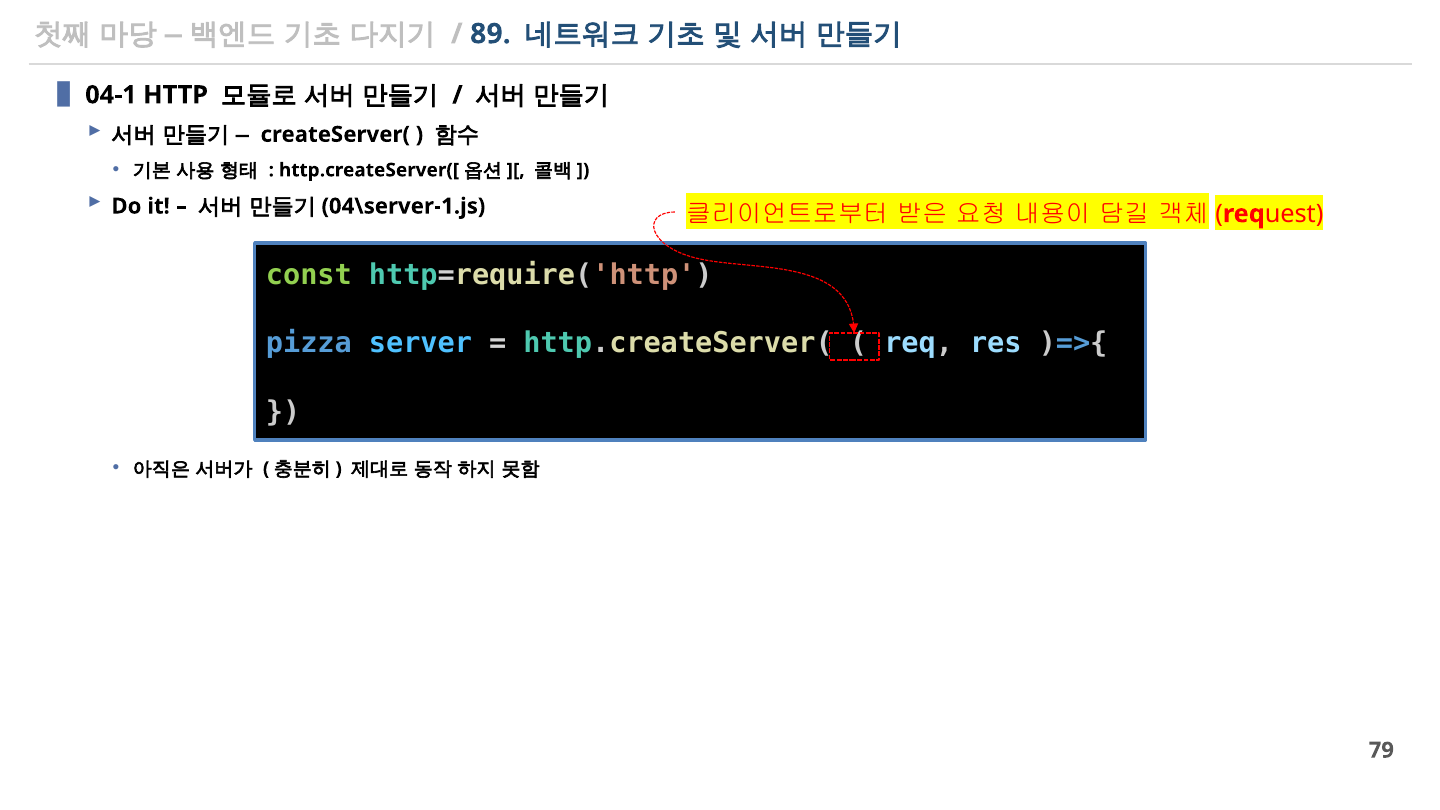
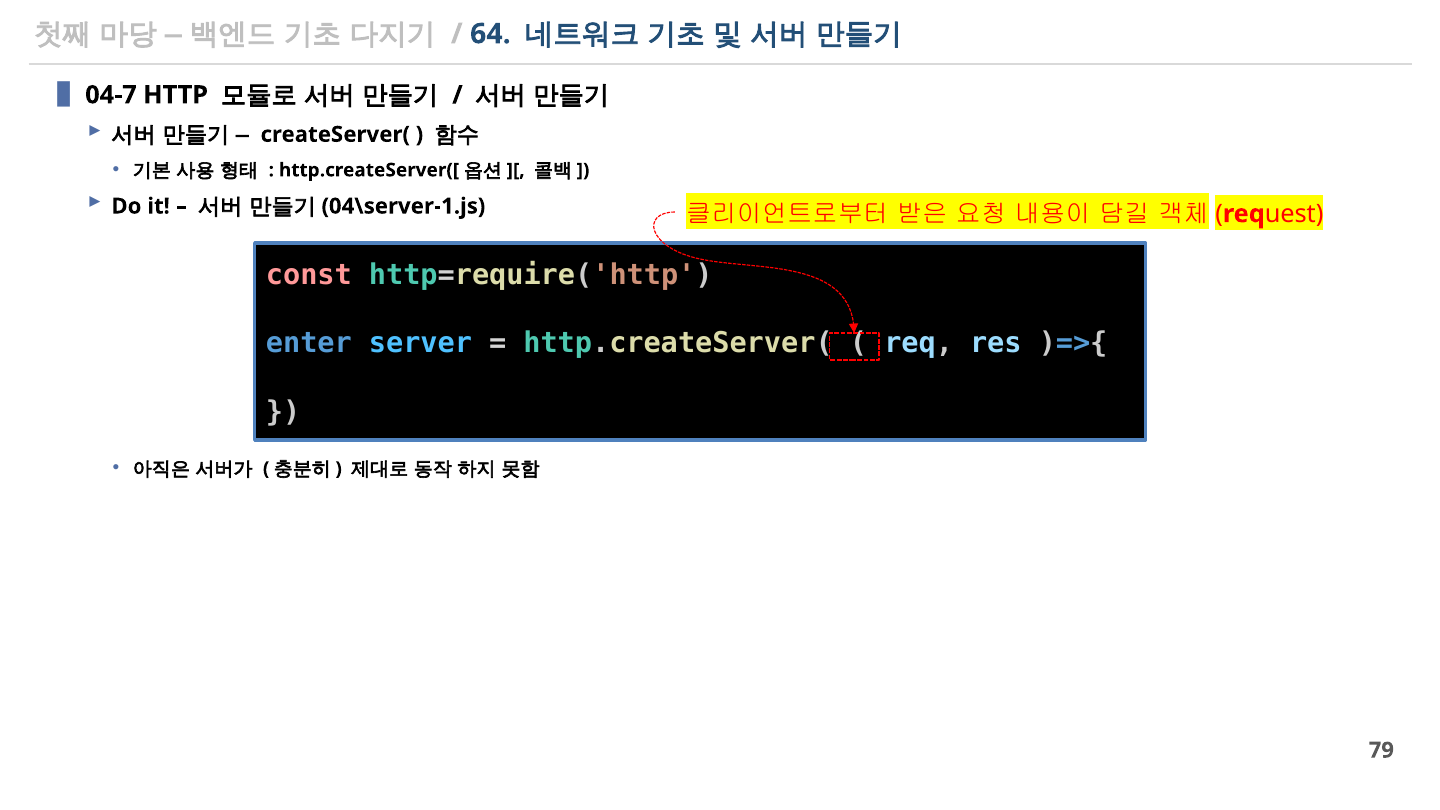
89: 89 -> 64 (490, 34)
04-1: 04-1 -> 04-7 (111, 95)
const colour: light green -> pink (309, 275)
pizza: pizza -> enter (309, 343)
